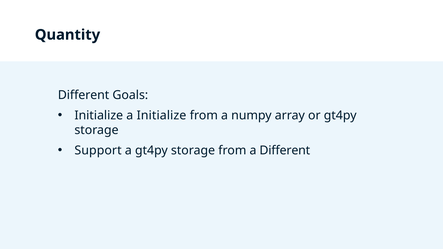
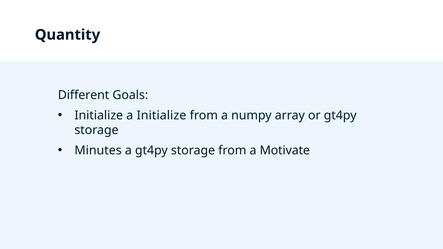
Support: Support -> Minutes (98, 151)
a Different: Different -> Motivate (285, 151)
